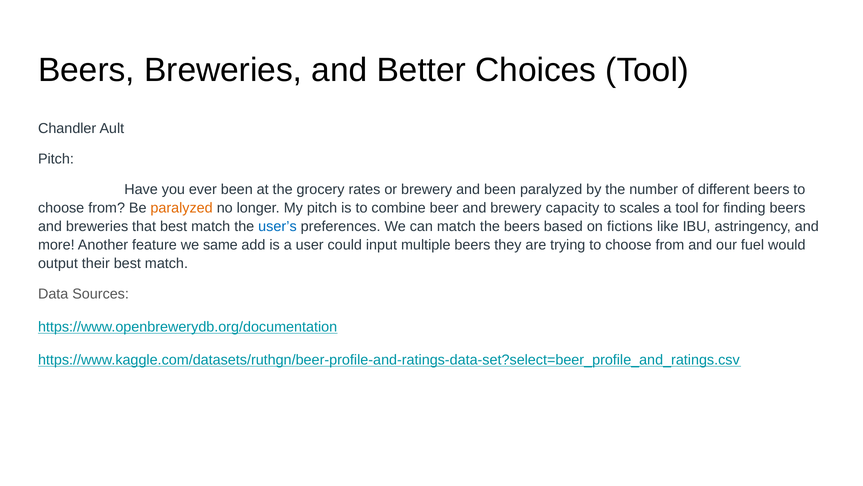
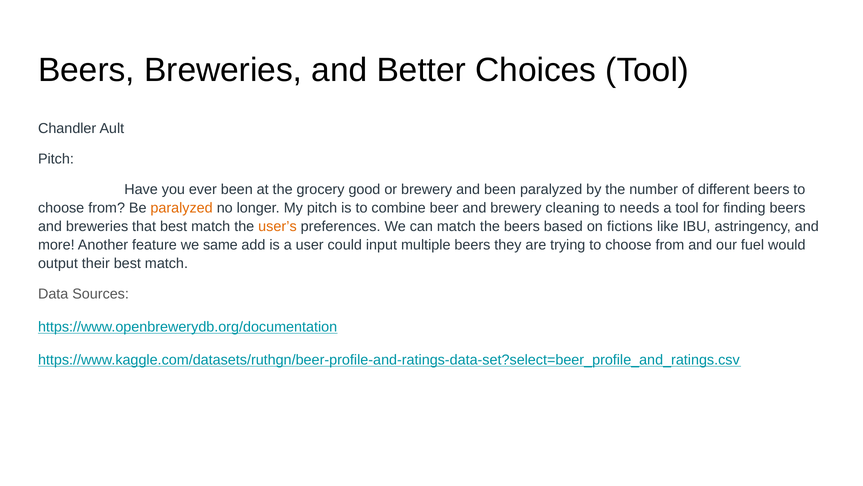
rates: rates -> good (364, 189)
capacity: capacity -> cleaning (573, 208)
scales: scales -> needs (639, 208)
user’s colour: blue -> orange (277, 226)
